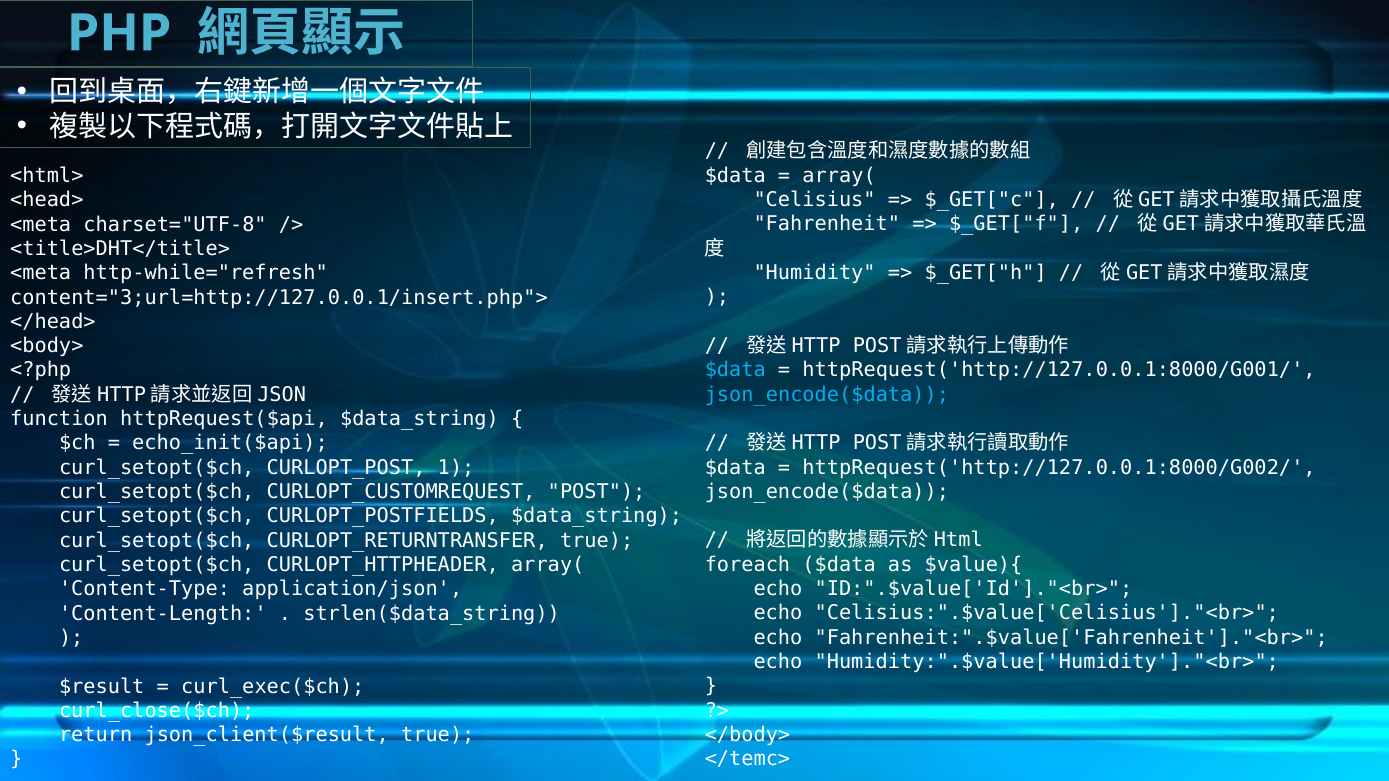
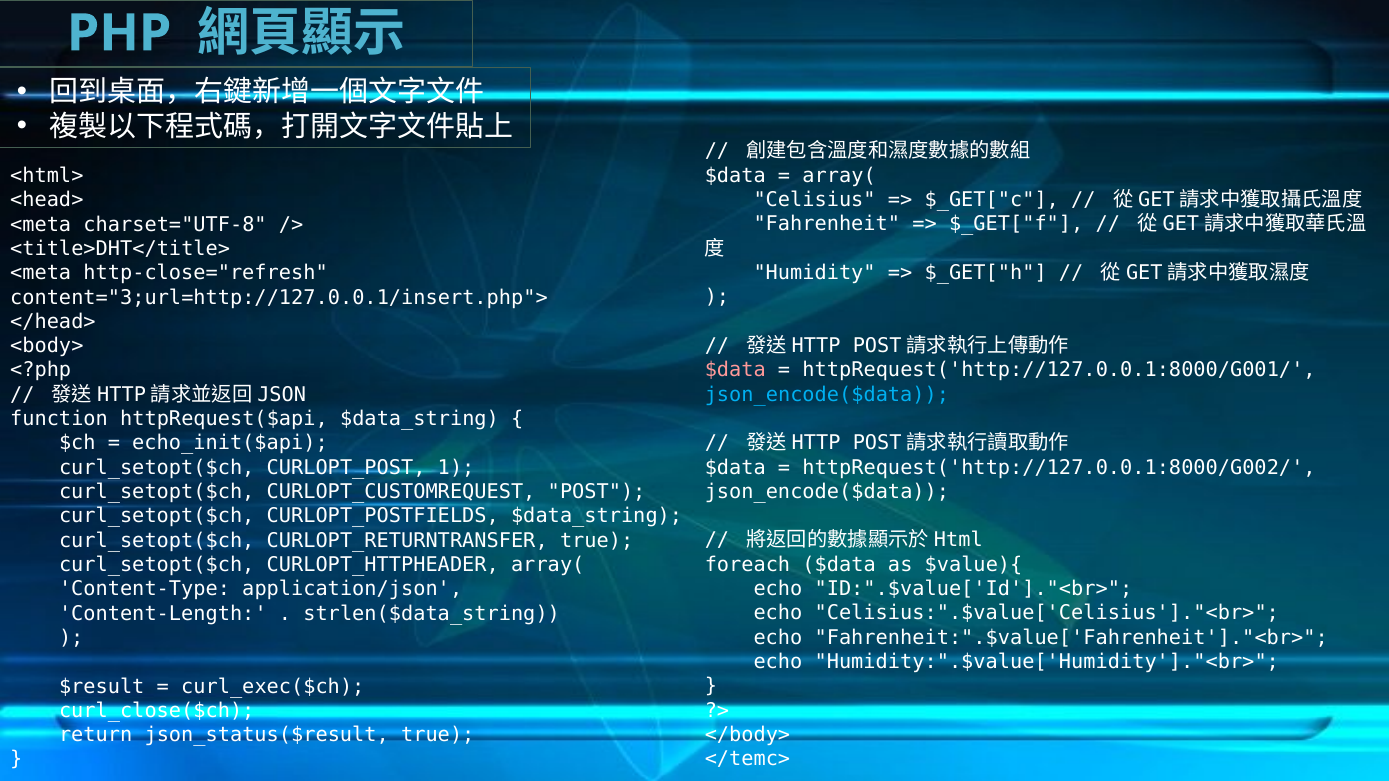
http-while="refresh: http-while="refresh -> http-close="refresh (206, 273)
$data colour: light blue -> pink (735, 370)
json_client($result: json_client($result -> json_status($result (267, 735)
